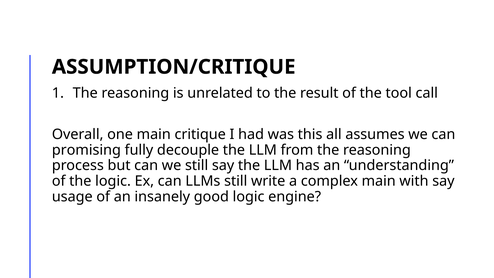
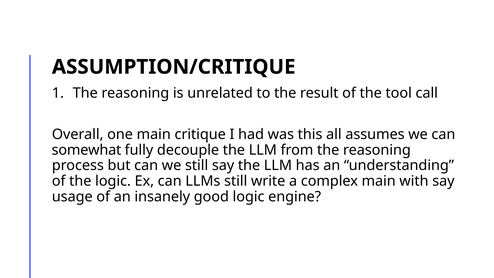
promising: promising -> somewhat (86, 150)
